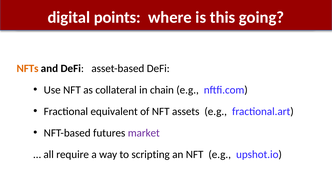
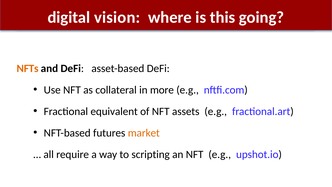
points: points -> vision (117, 17)
chain: chain -> more (162, 90)
market colour: purple -> orange (144, 133)
